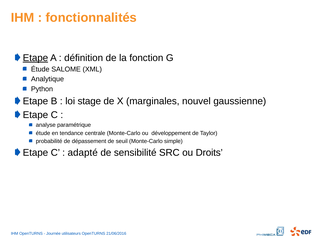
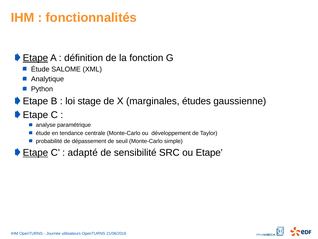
nouvel: nouvel -> études (196, 101)
Etape underline: none -> present (35, 152)
ou Droits: Droits -> Etape (209, 152)
